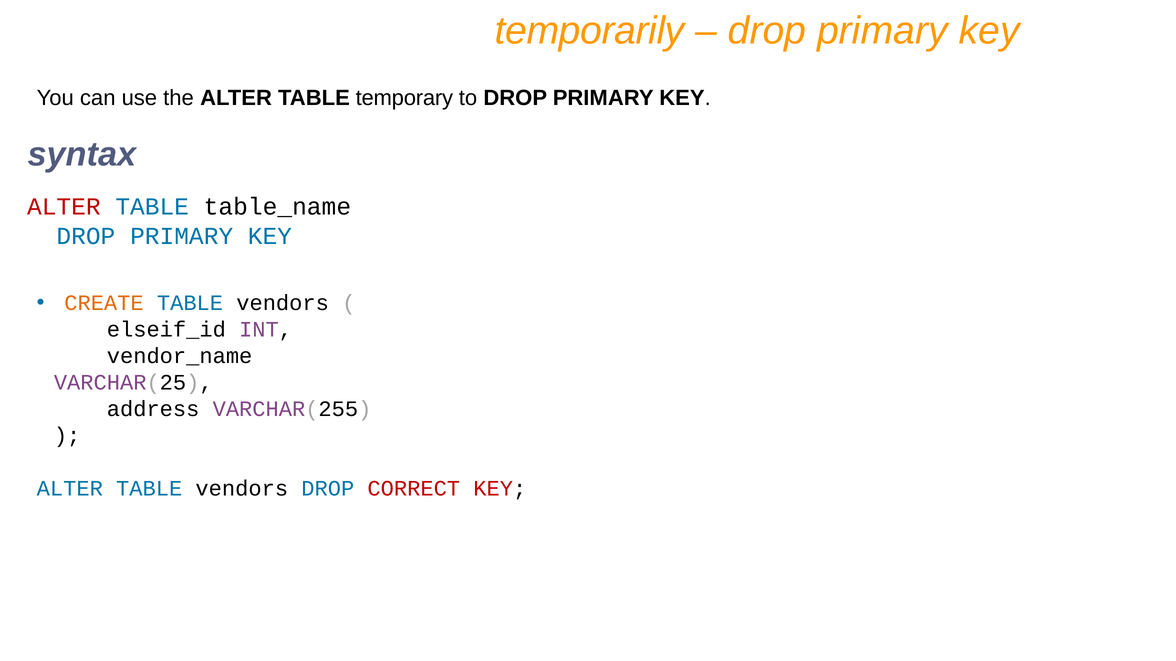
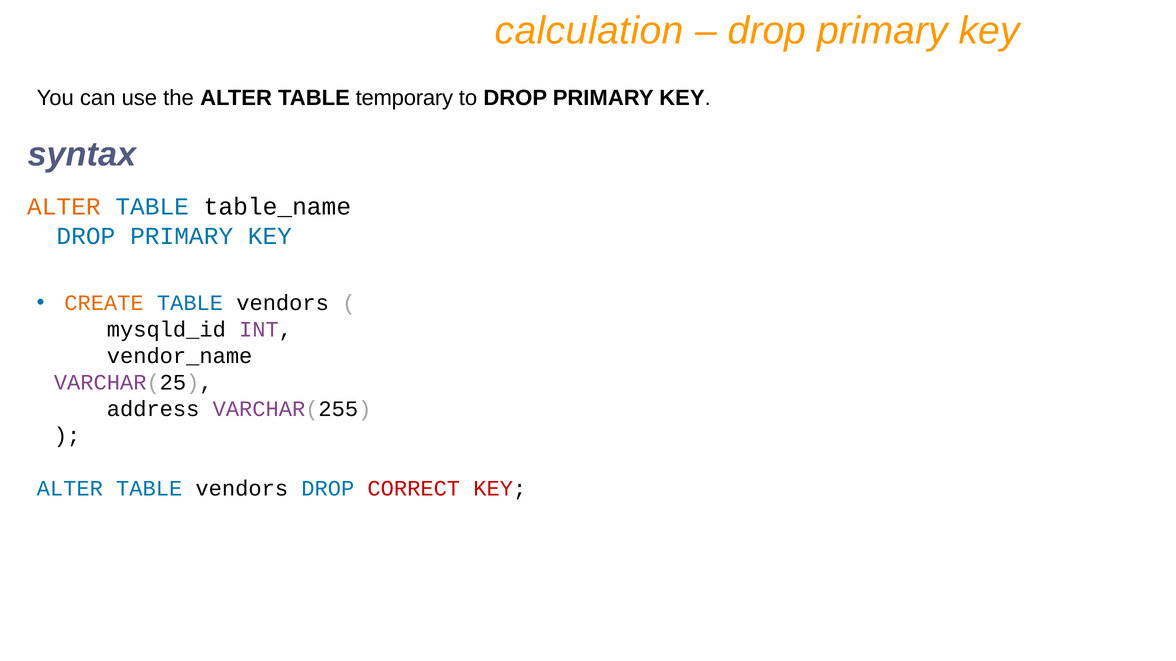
temporarily: temporarily -> calculation (589, 31)
ALTER colour: red -> orange (64, 207)
elseif_id: elseif_id -> mysqld_id (166, 330)
